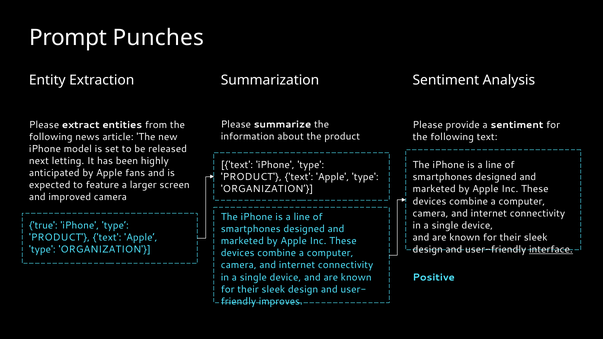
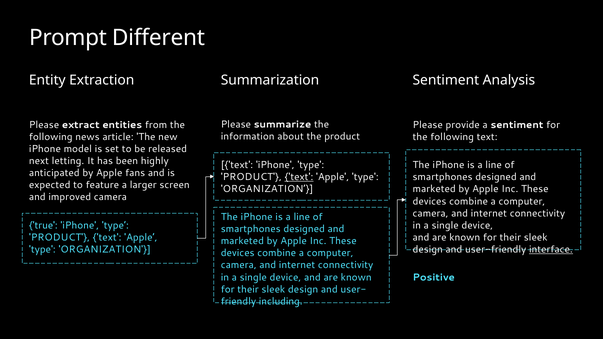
Punches: Punches -> Different (158, 38)
text underline: none -> present (299, 177)
improves: improves -> including (281, 301)
